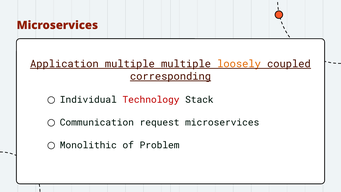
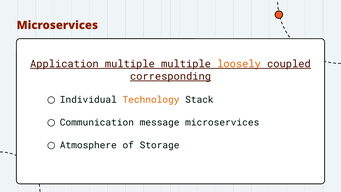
Technology colour: red -> orange (151, 100)
request: request -> message (160, 122)
Monolithic: Monolithic -> Atmosphere (88, 145)
Problem: Problem -> Storage (160, 145)
